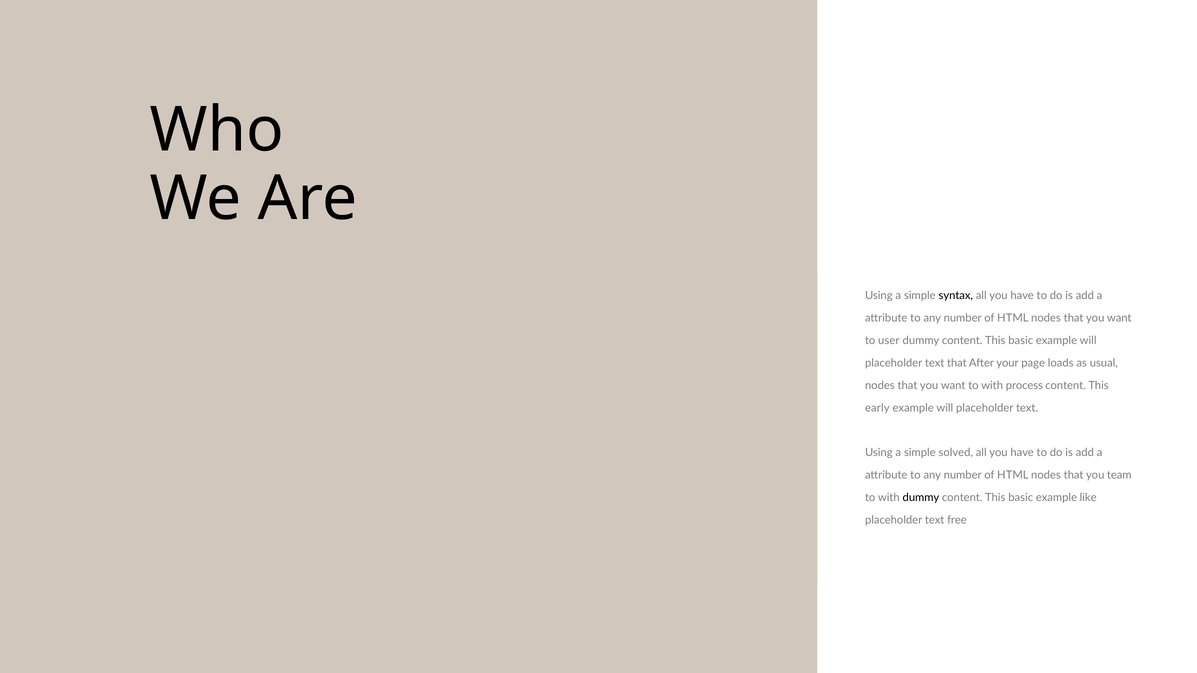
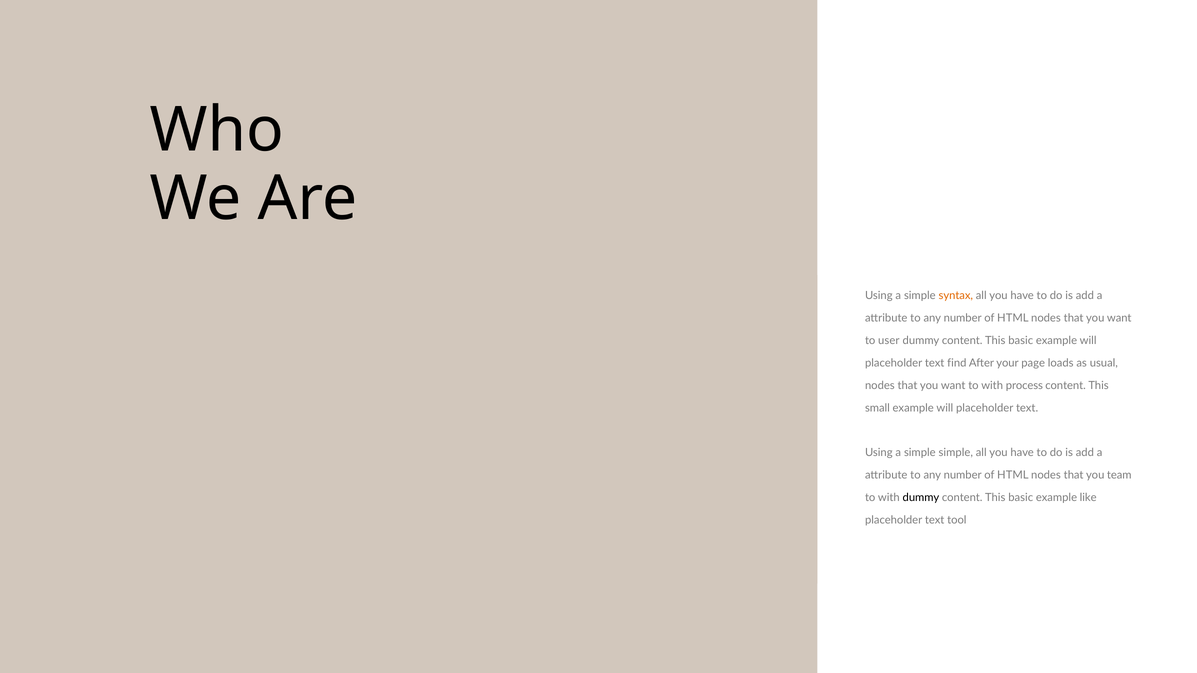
syntax colour: black -> orange (956, 296)
text that: that -> find (957, 363)
early: early -> small (877, 408)
simple solved: solved -> simple (956, 453)
free: free -> tool (957, 520)
